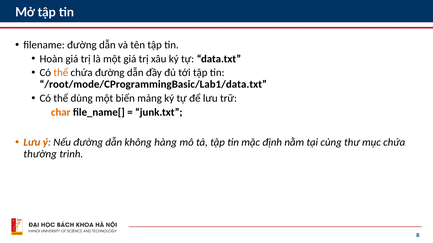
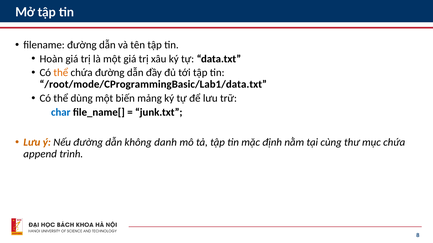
char colour: orange -> blue (61, 112)
hàng: hàng -> danh (166, 143)
thường: thường -> append (40, 154)
